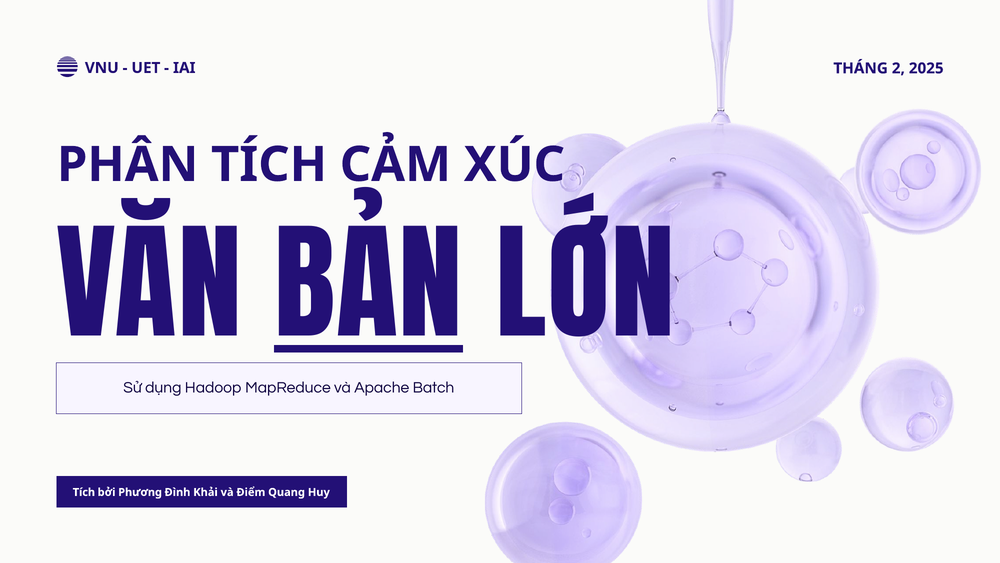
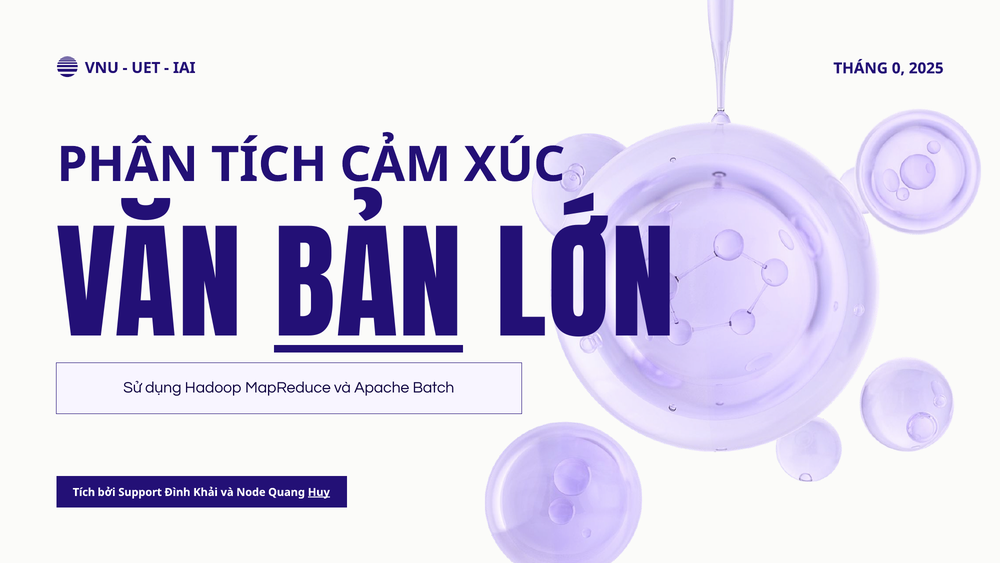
2: 2 -> 0 (898, 68)
Phương: Phương -> Support (140, 492)
Điểm: Điểm -> Node (251, 492)
Huy underline: none -> present (319, 492)
